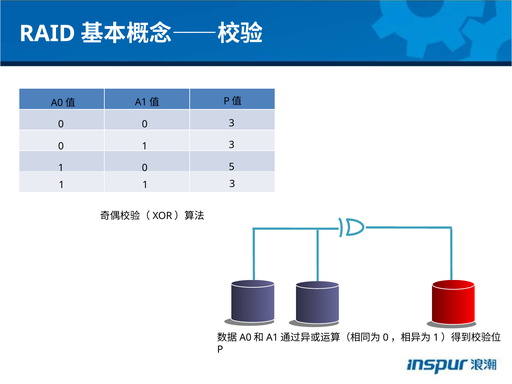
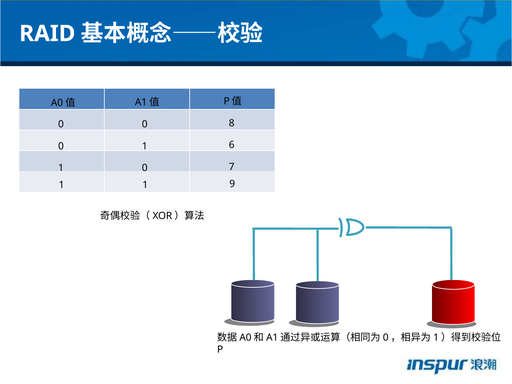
0 3: 3 -> 8 (232, 123)
0 1 3: 3 -> 6 (232, 145)
5: 5 -> 7 (232, 167)
1 1 3: 3 -> 9 (232, 184)
